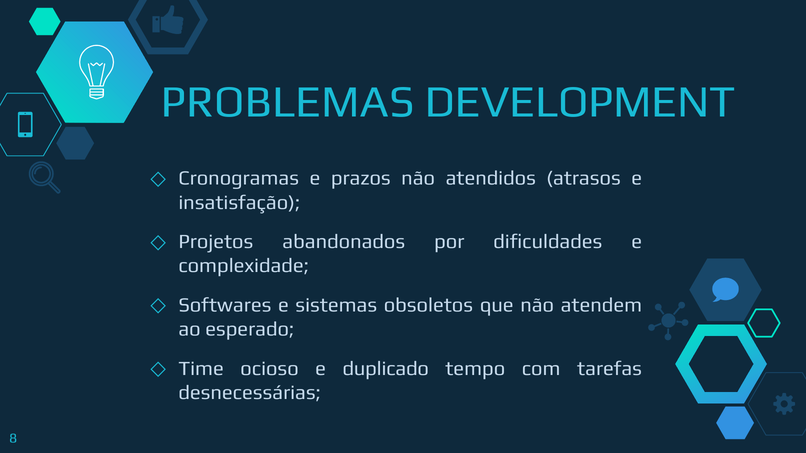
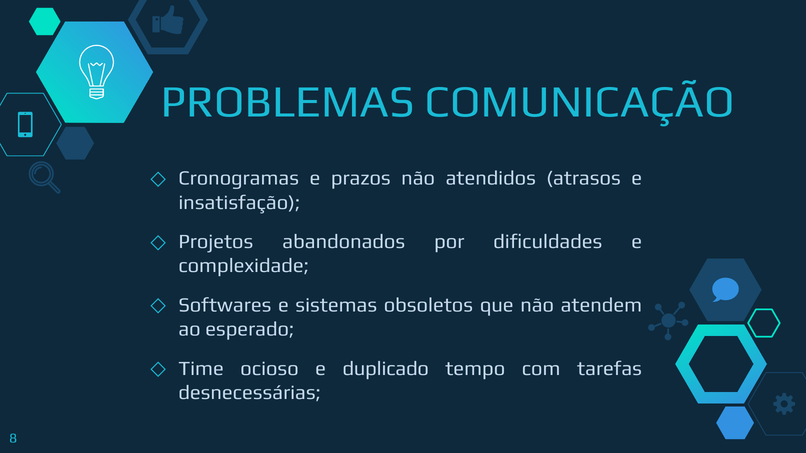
DEVELOPMENT: DEVELOPMENT -> COMUNICAÇÃO (580, 102)
